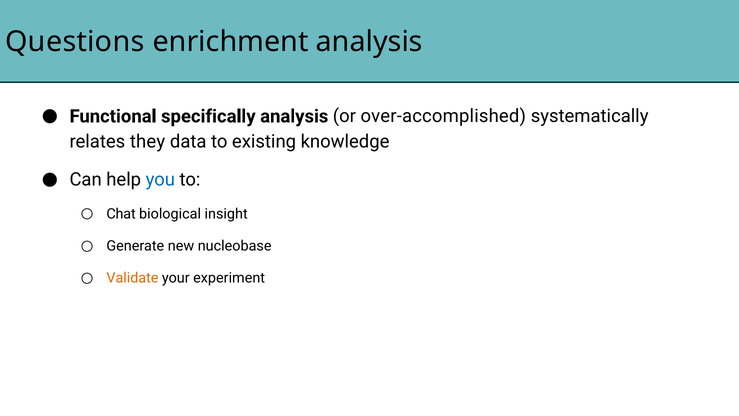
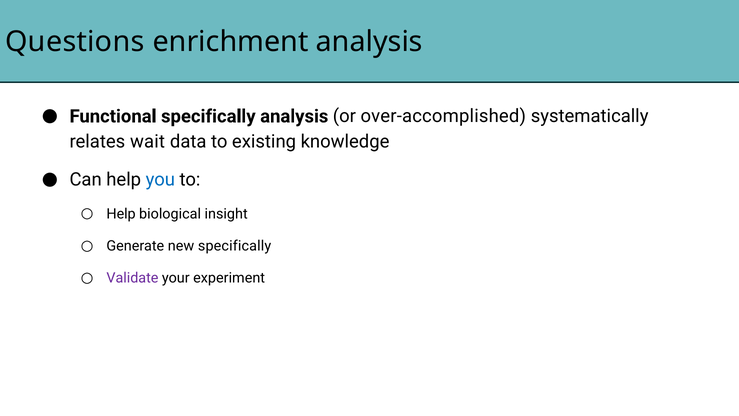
they: they -> wait (148, 142)
Chat: Chat -> Help (121, 214)
new nucleobase: nucleobase -> specifically (235, 246)
Validate colour: orange -> purple (132, 278)
